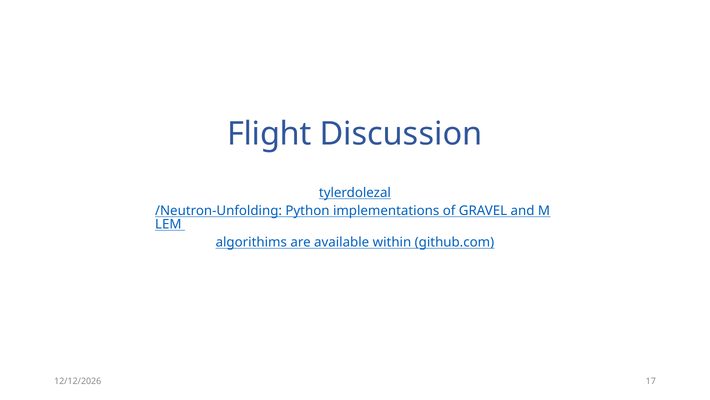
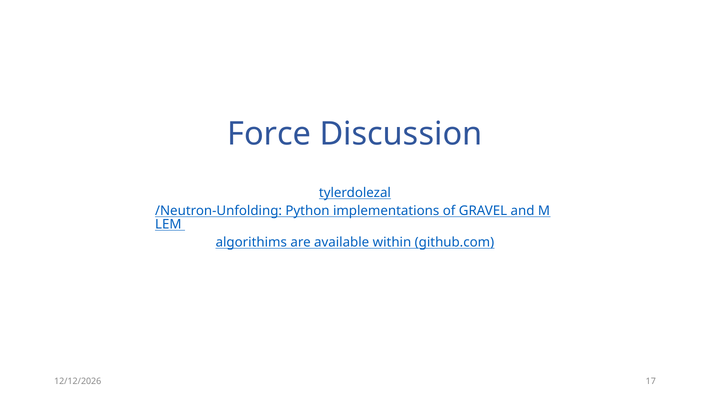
Flight: Flight -> Force (269, 134)
